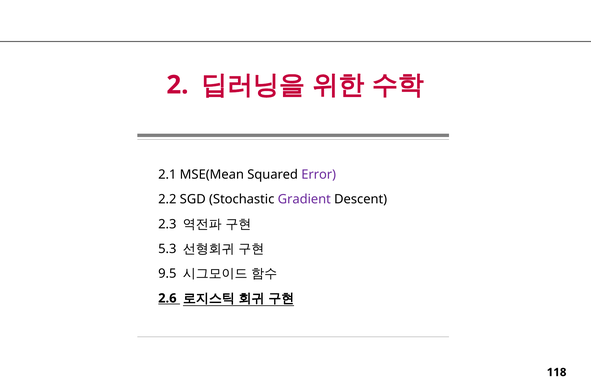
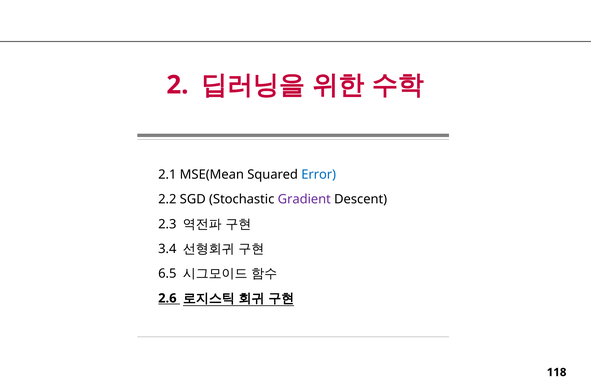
Error colour: purple -> blue (319, 175)
5.3: 5.3 -> 3.4 (167, 249)
9.5: 9.5 -> 6.5 (167, 274)
